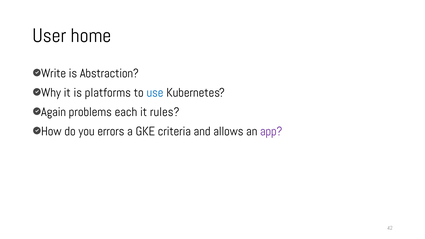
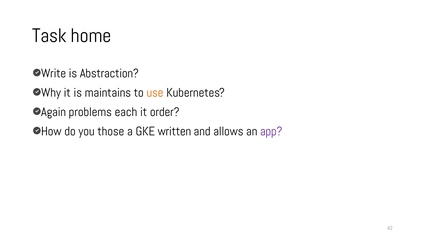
User: User -> Task (50, 36)
platforms: platforms -> maintains (108, 93)
use colour: blue -> orange (155, 93)
rules: rules -> order (165, 112)
errors: errors -> those (111, 131)
criteria: criteria -> written (174, 131)
